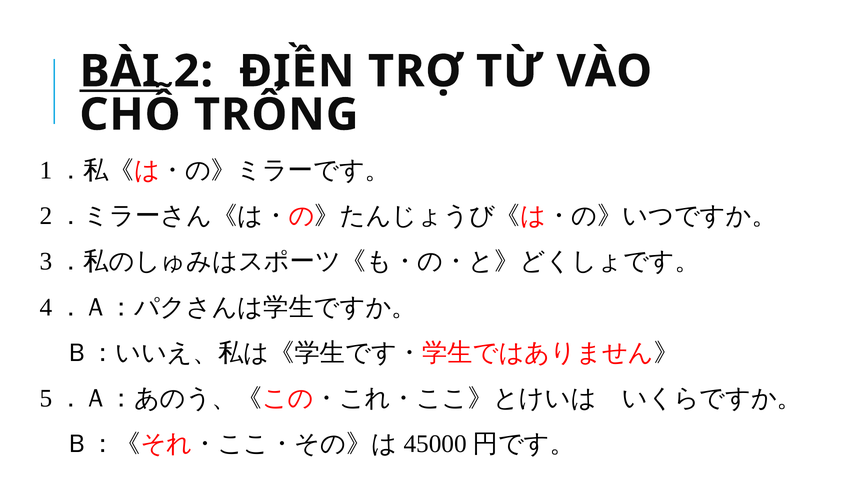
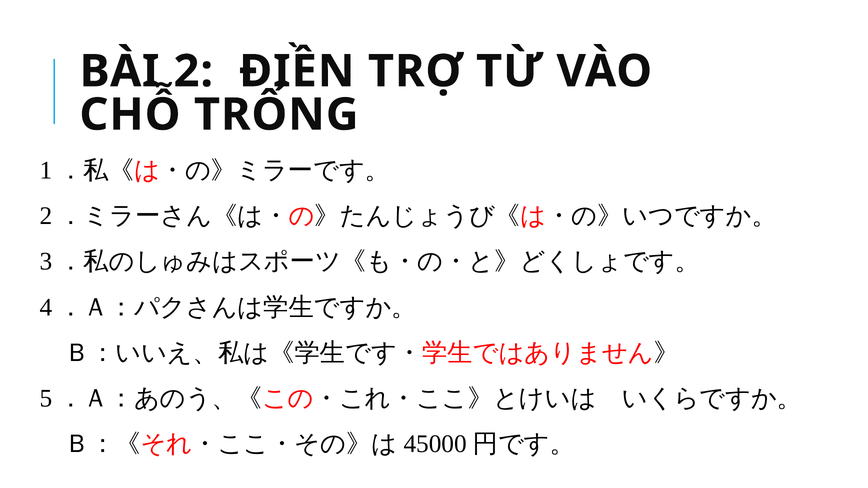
BÀI underline: present -> none (120, 71)
